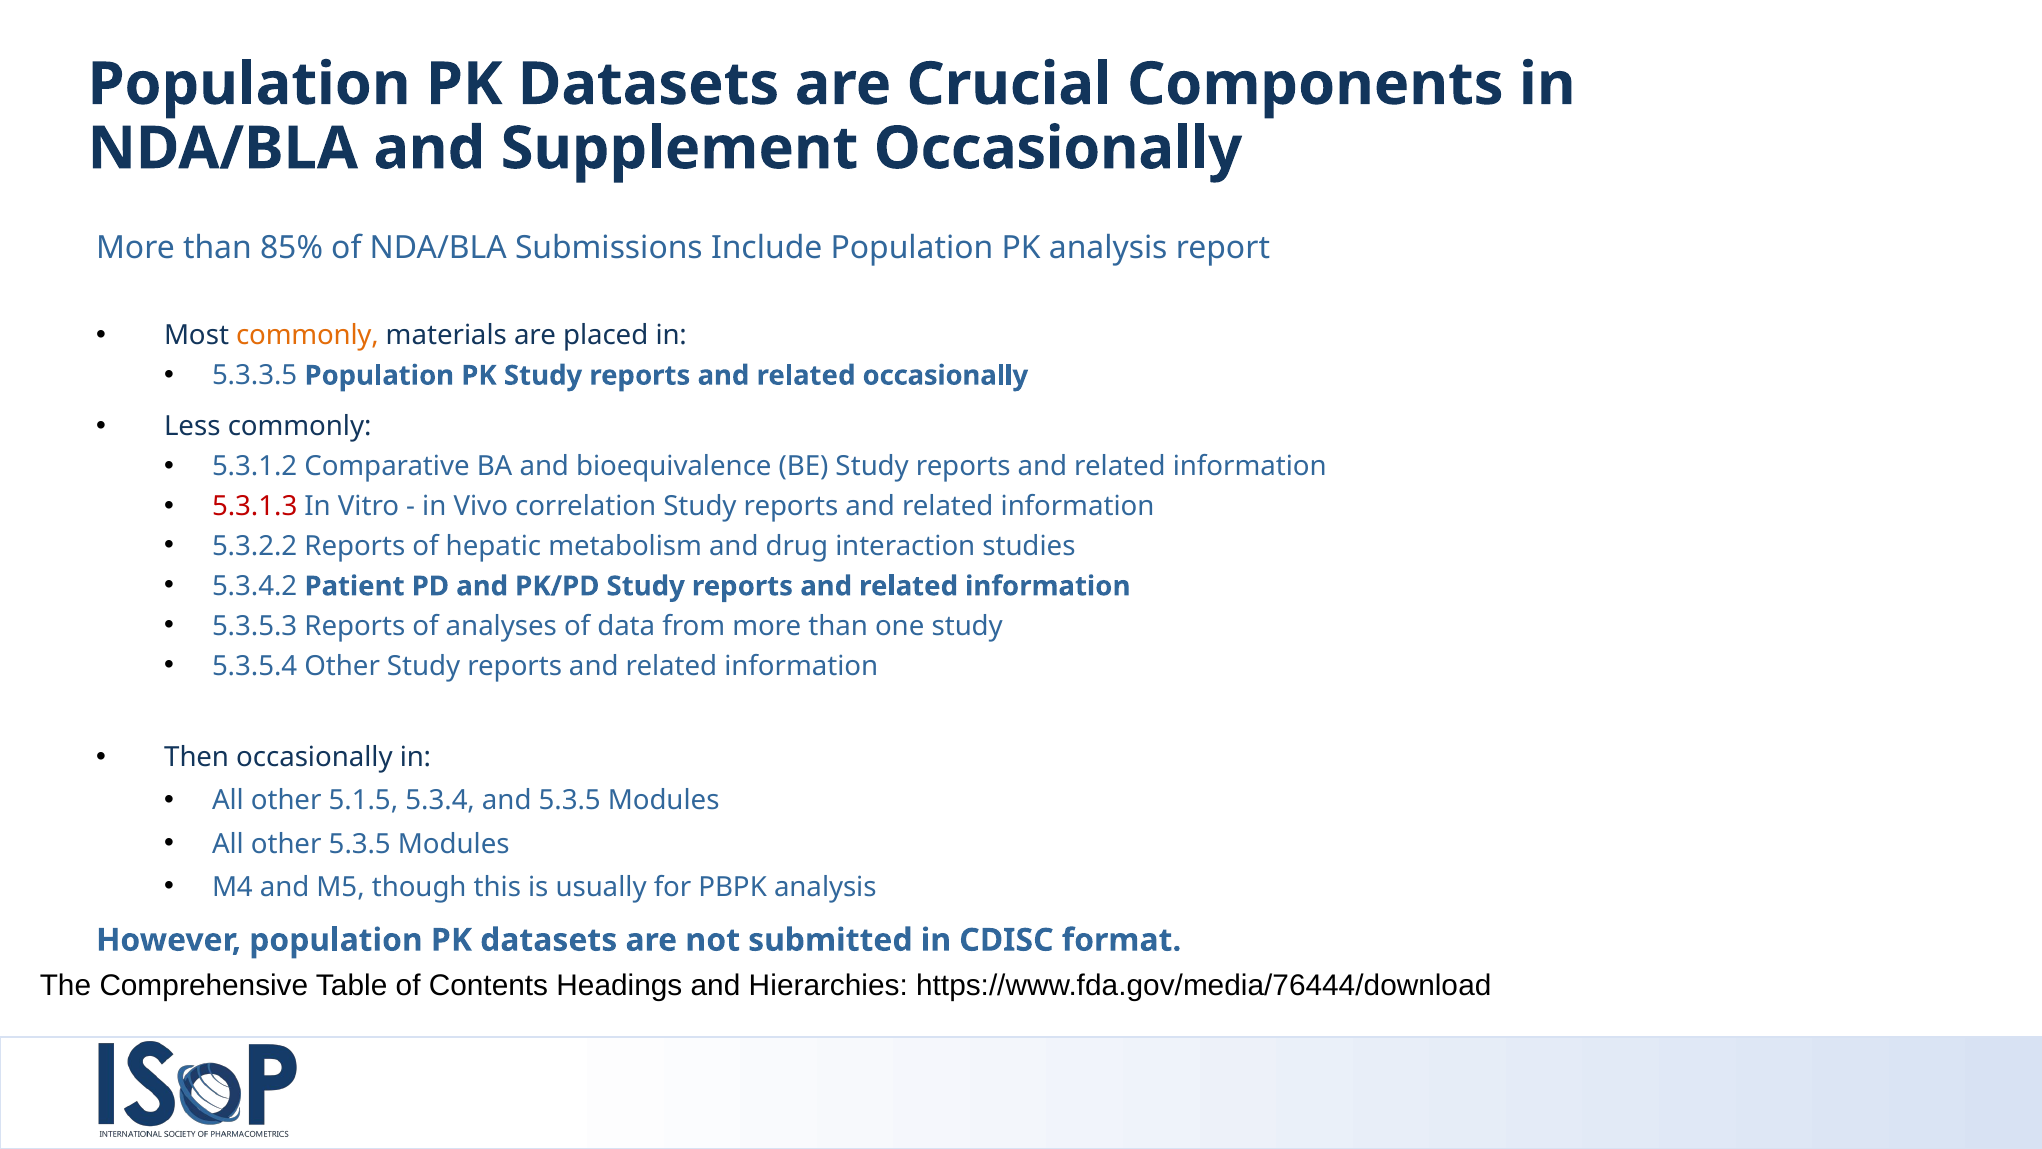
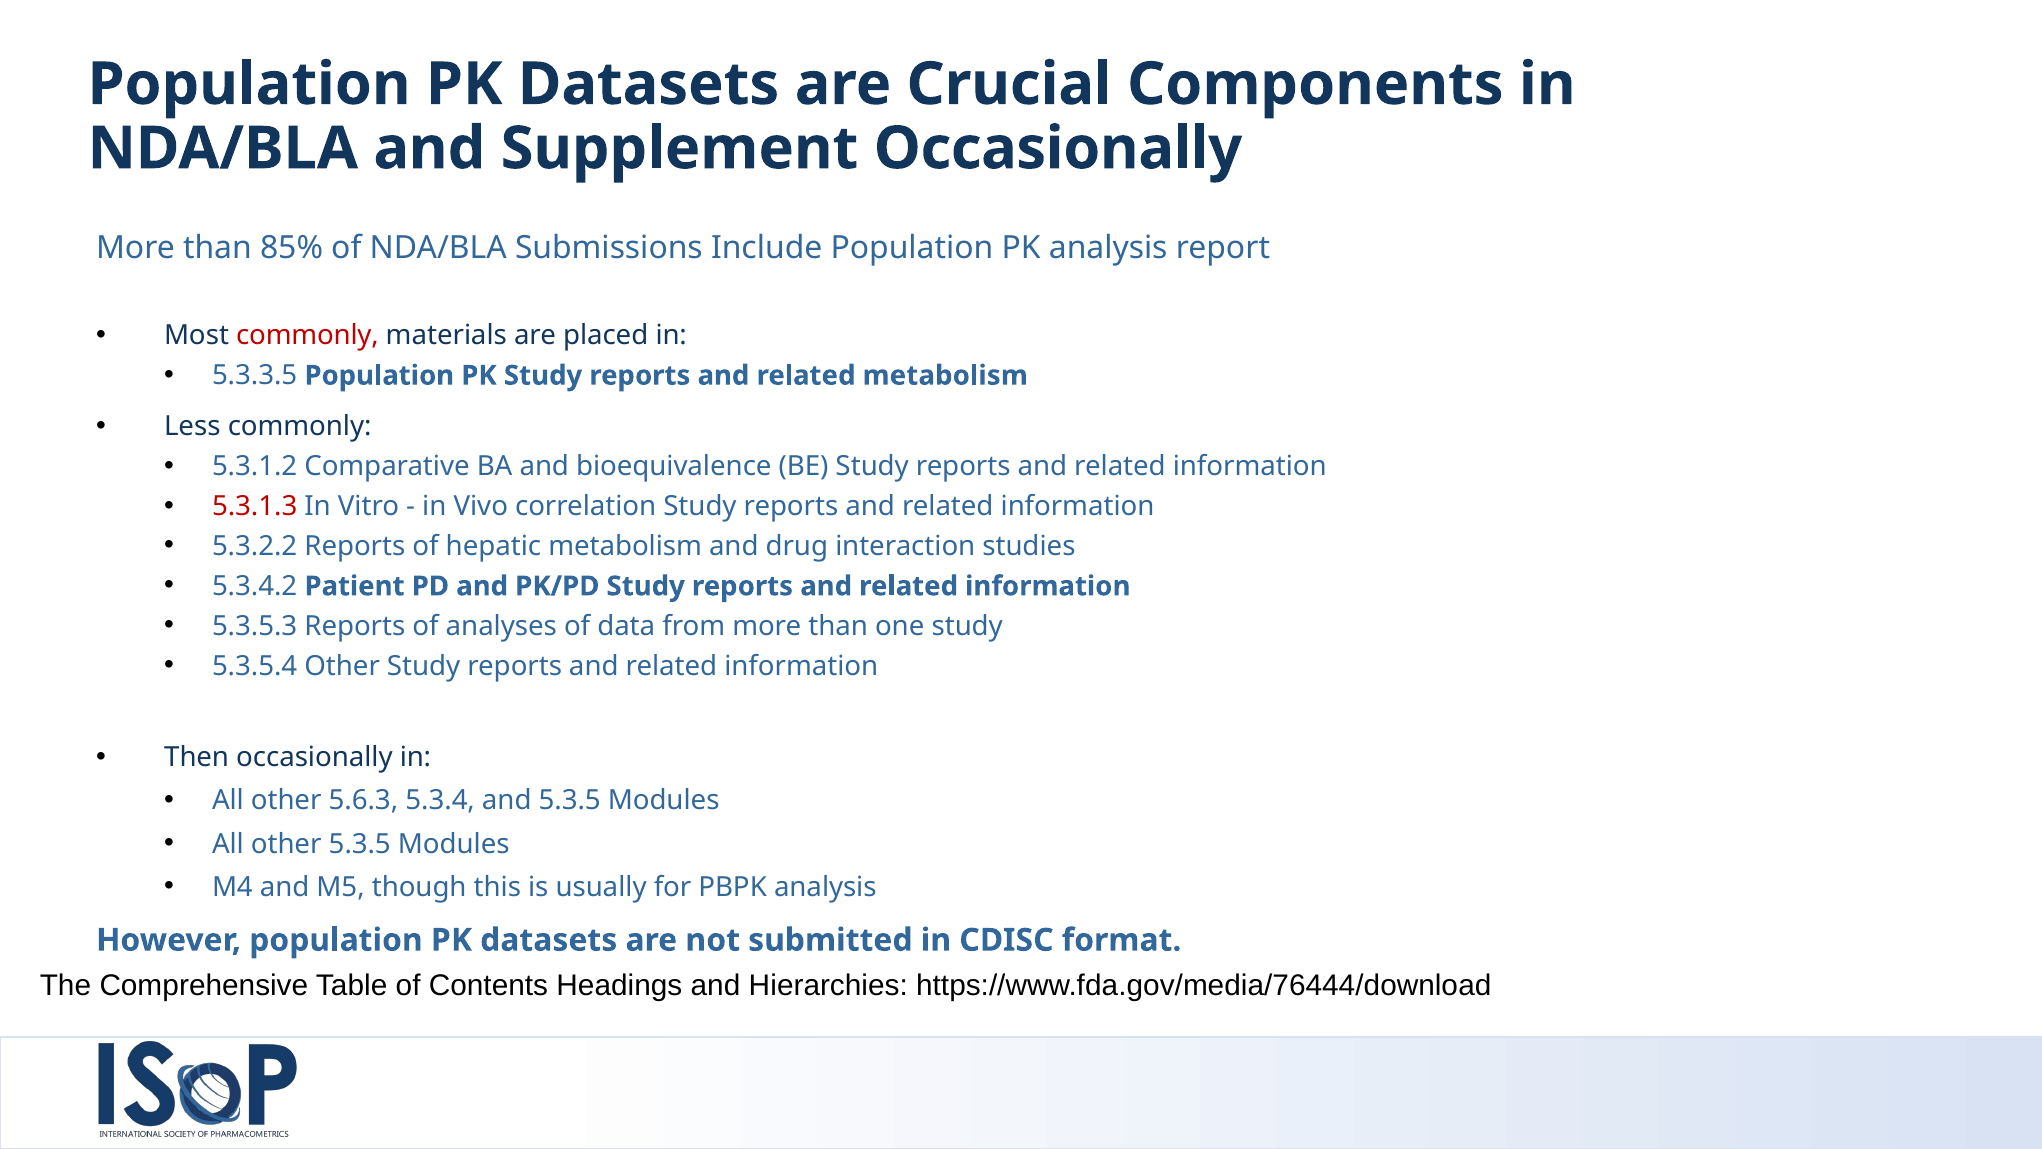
commonly colour: orange -> red (307, 336)
related occasionally: occasionally -> metabolism (945, 375)
5.1.5: 5.1.5 -> 5.6.3 (363, 801)
